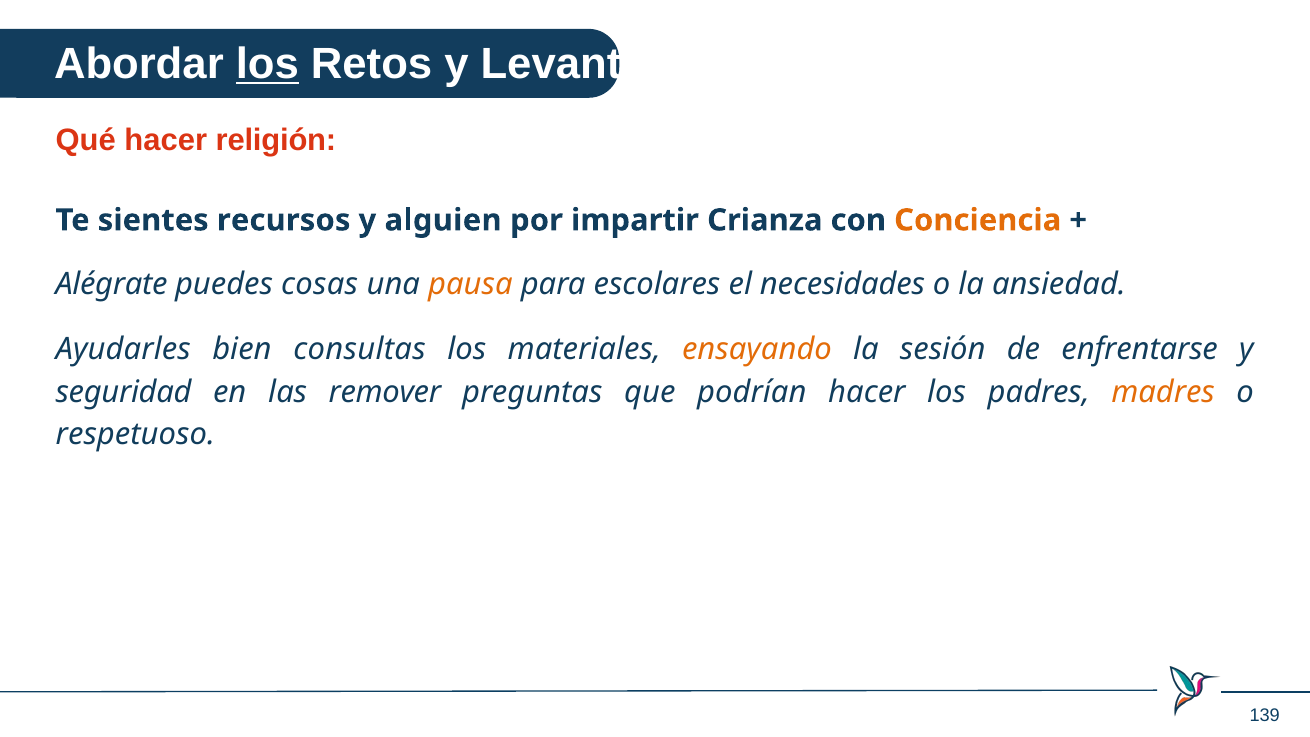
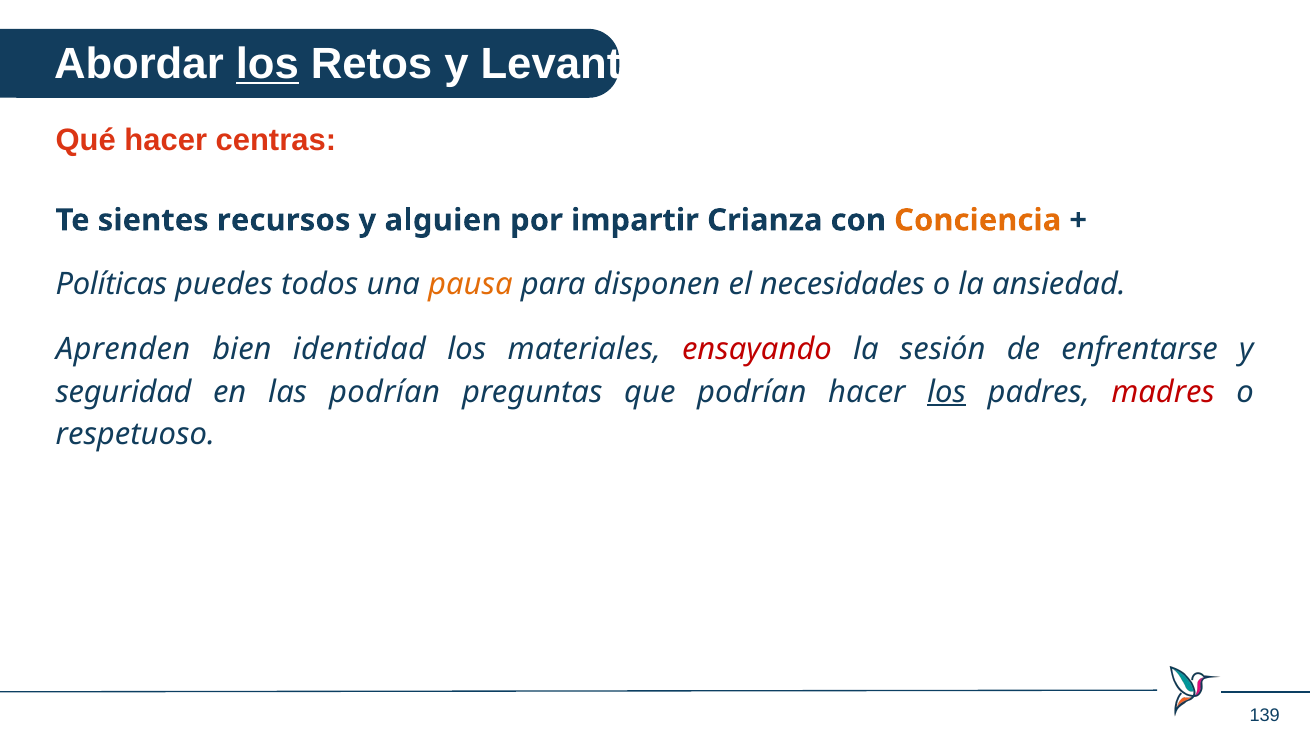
religión: religión -> centras (276, 140)
Alégrate: Alégrate -> Políticas (111, 285)
cosas: cosas -> todos (320, 285)
escolares: escolares -> disponen (657, 285)
Ayudarles: Ayudarles -> Aprenden (123, 349)
consultas: consultas -> identidad (360, 349)
ensayando colour: orange -> red (757, 349)
las remover: remover -> podrían (385, 392)
los underline: none -> present (947, 392)
madres colour: orange -> red (1163, 392)
